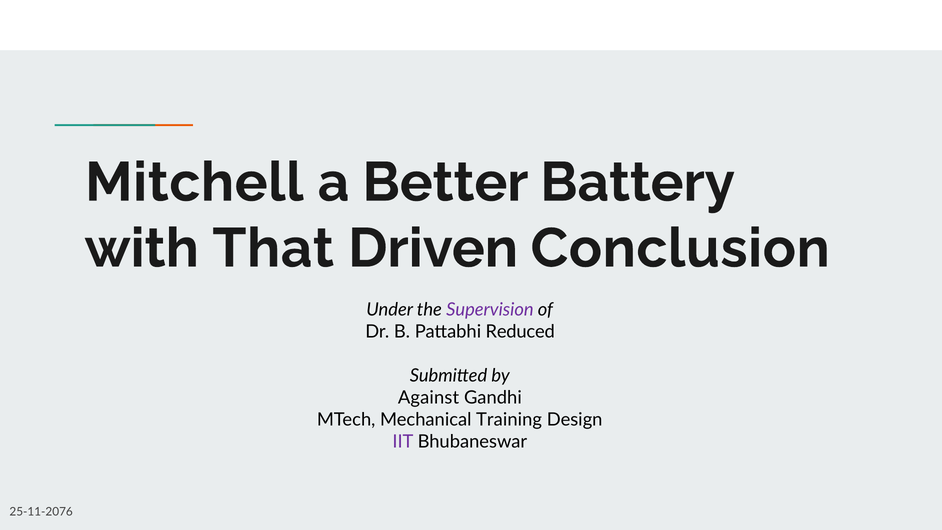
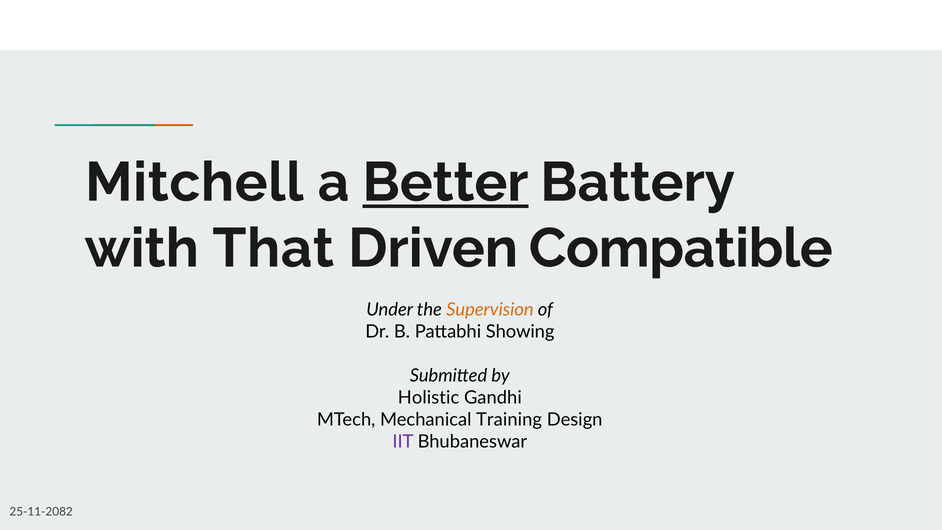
Better underline: none -> present (445, 182)
Conclusion: Conclusion -> Compatible (681, 248)
Supervision colour: purple -> orange (490, 310)
Reduced: Reduced -> Showing (520, 332)
Against: Against -> Holistic (429, 397)
25-11-2076: 25-11-2076 -> 25-11-2082 (41, 512)
